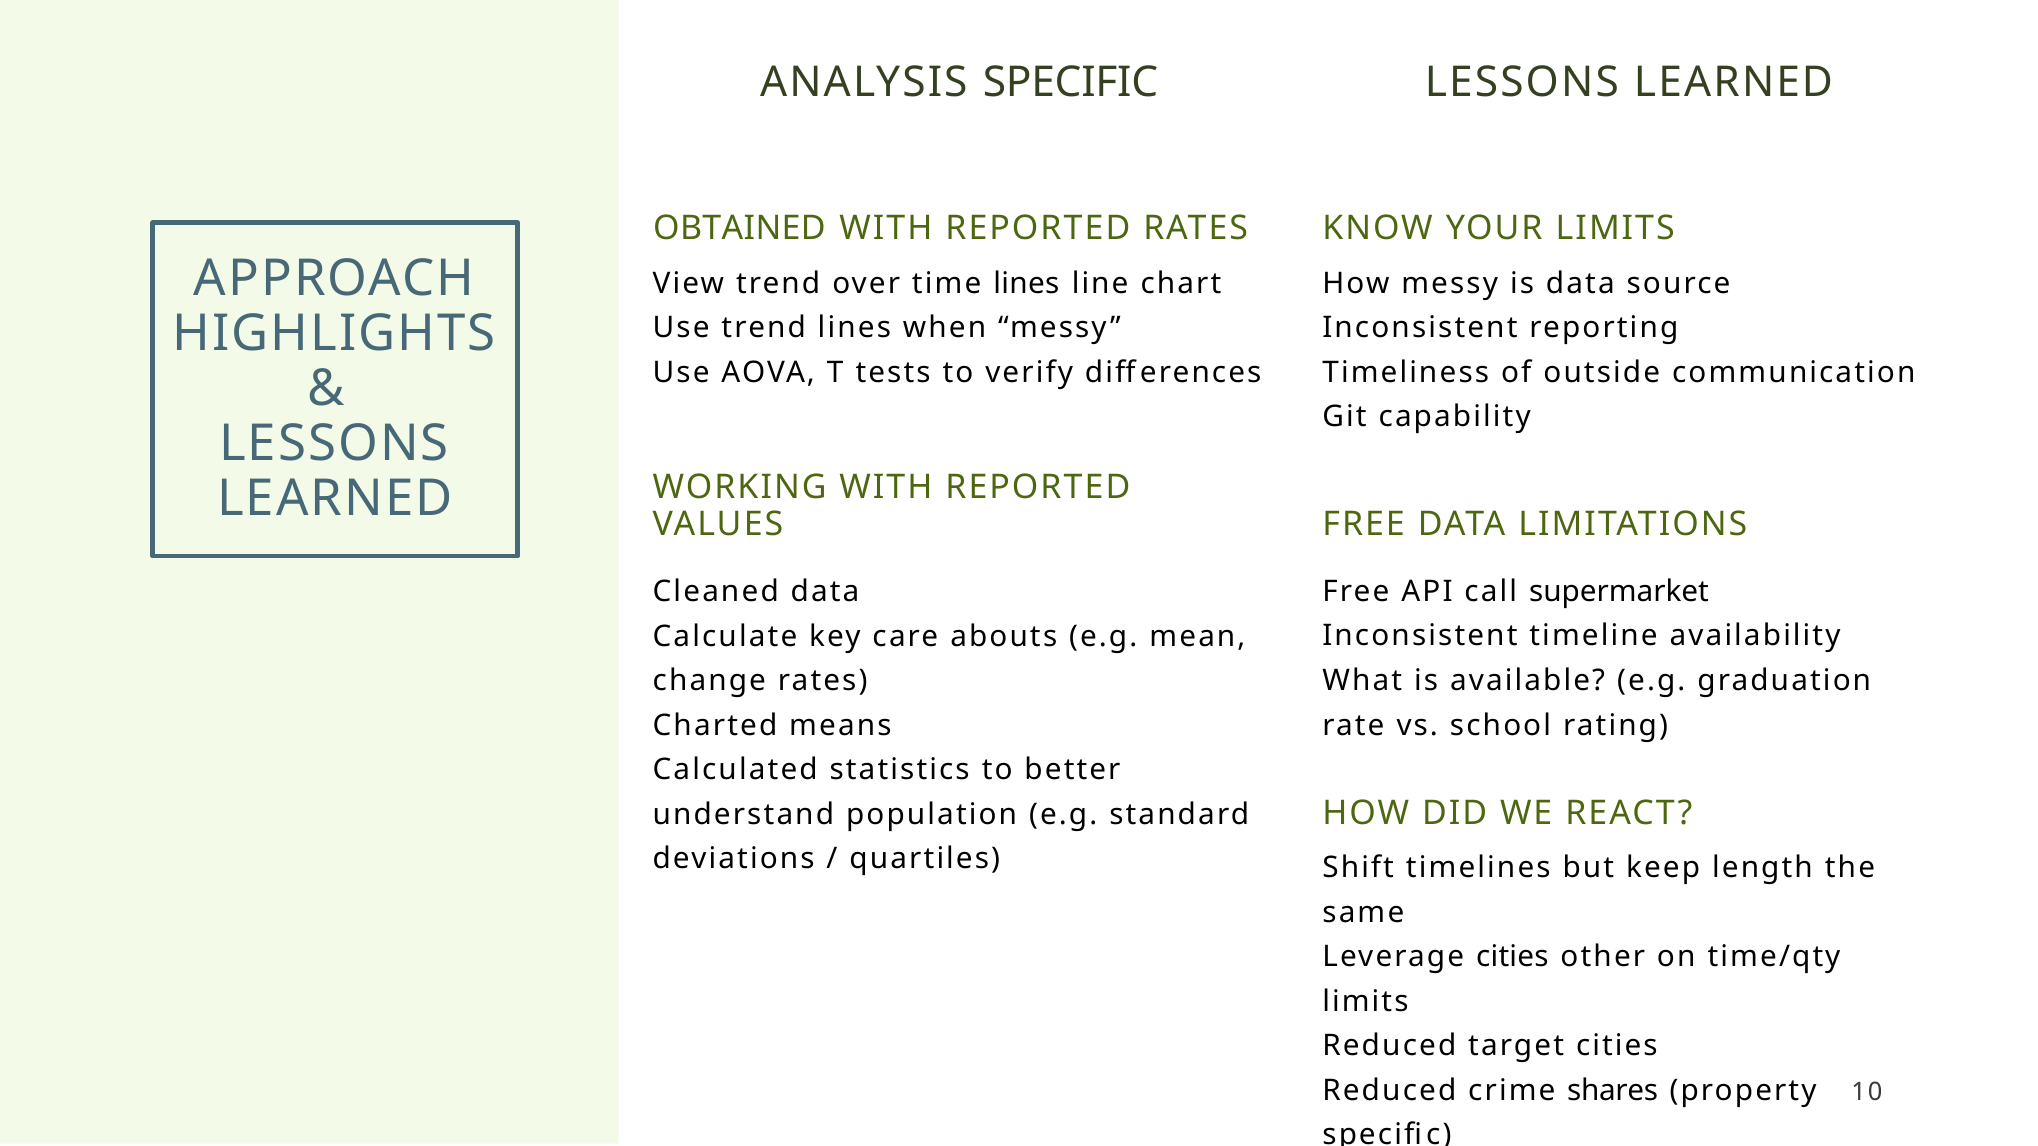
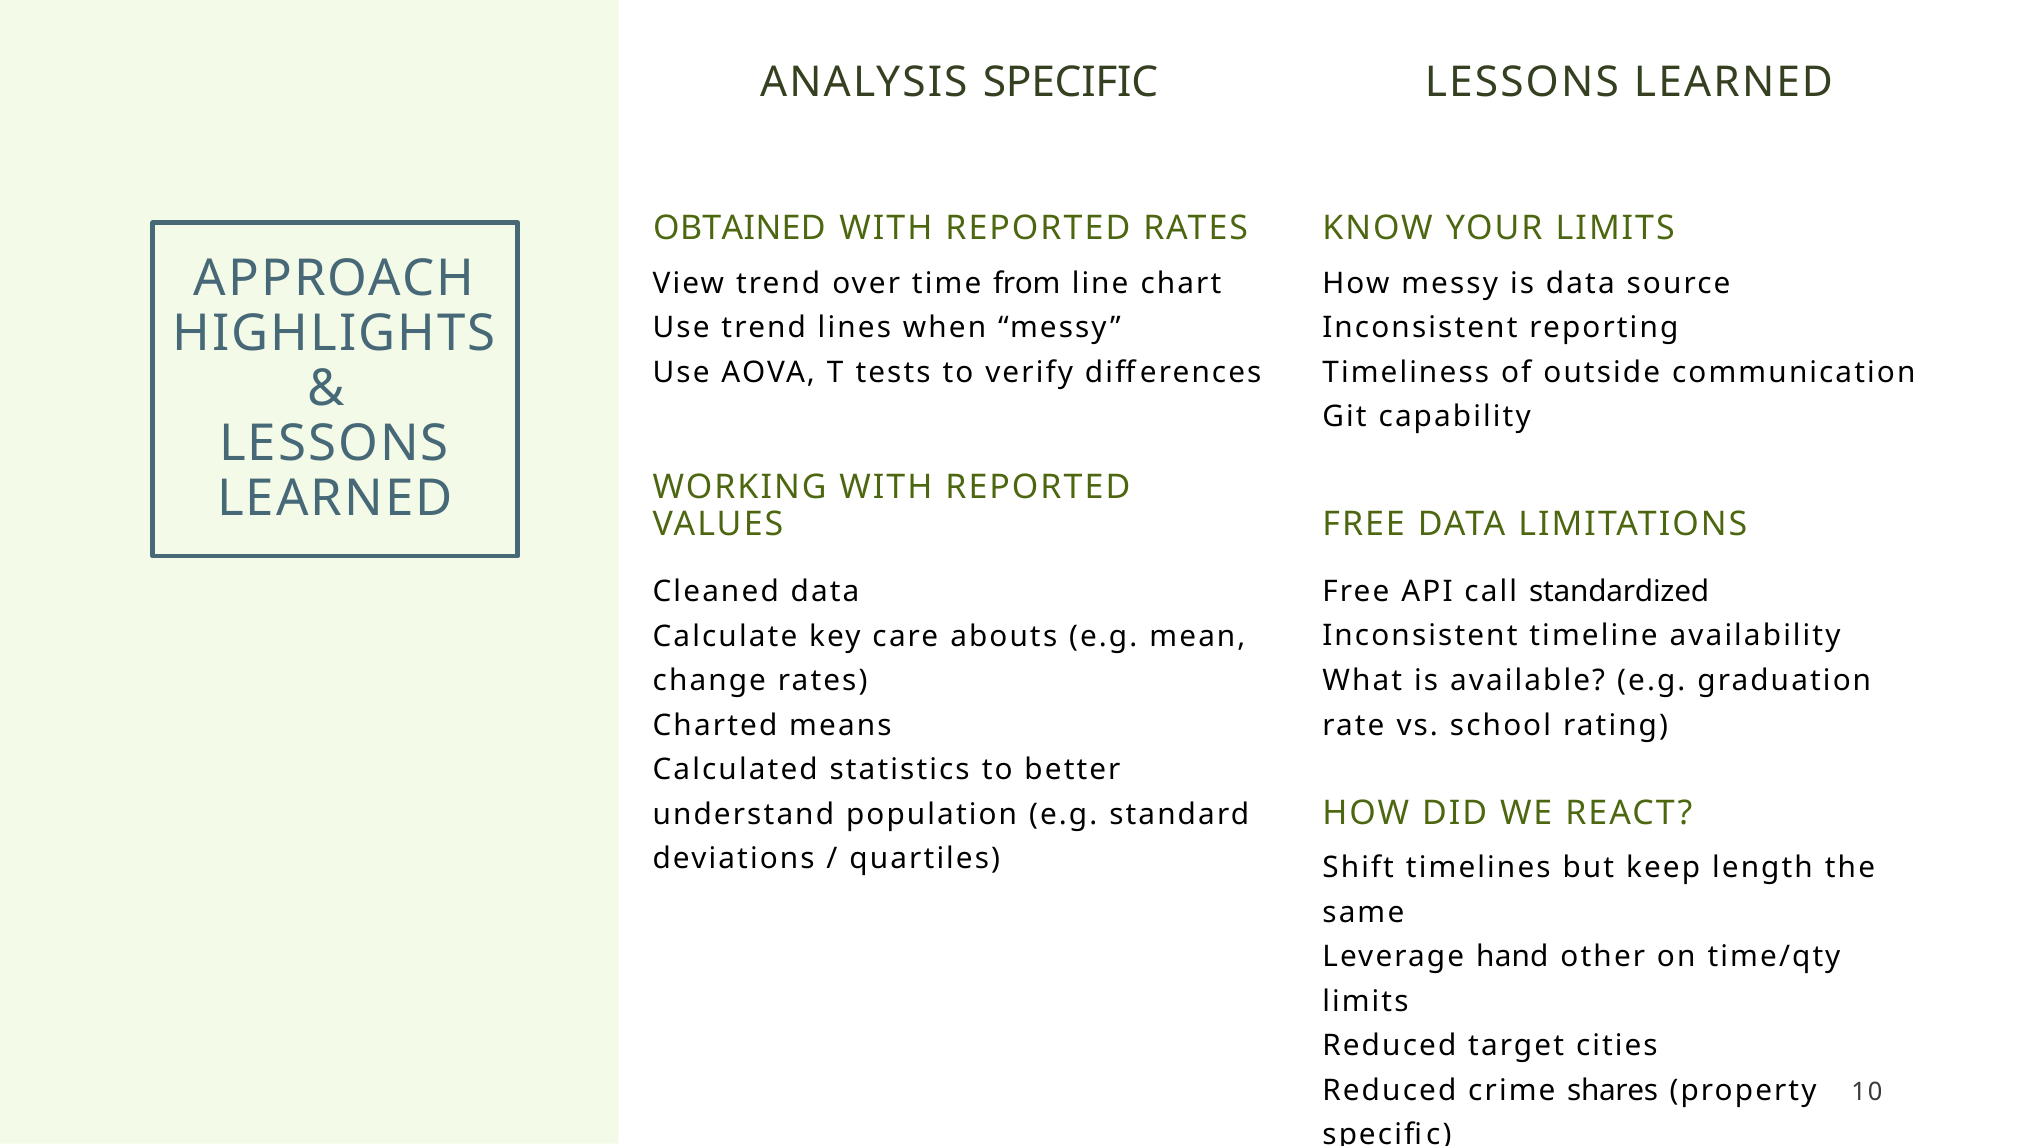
time lines: lines -> from (1027, 283)
supermarket: supermarket -> standardized (1619, 592)
Leverage cities: cities -> hand (1512, 957)
